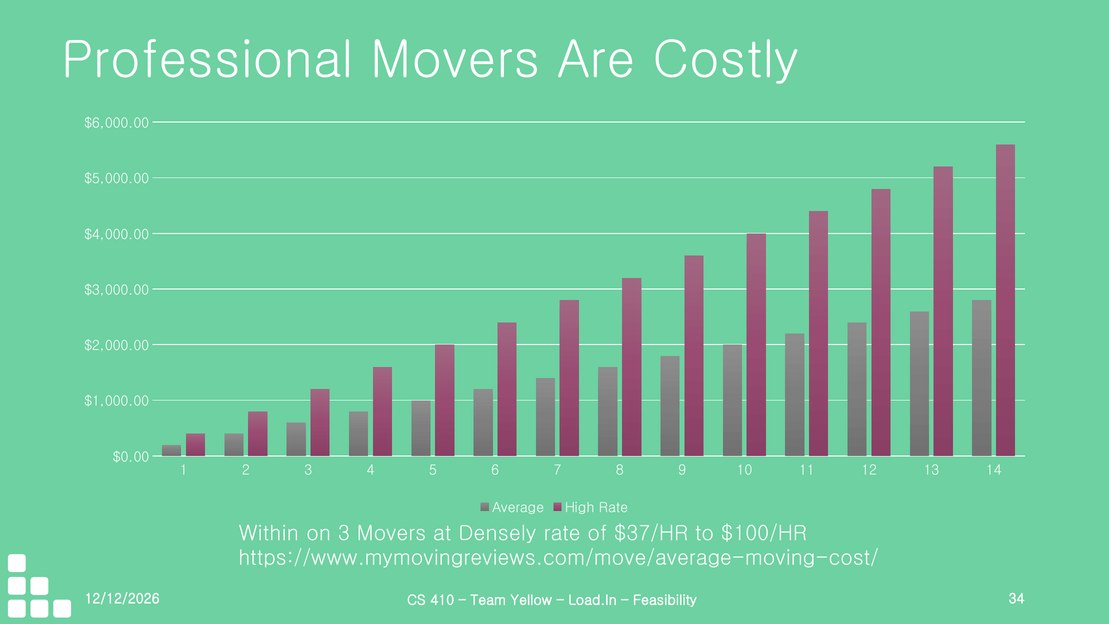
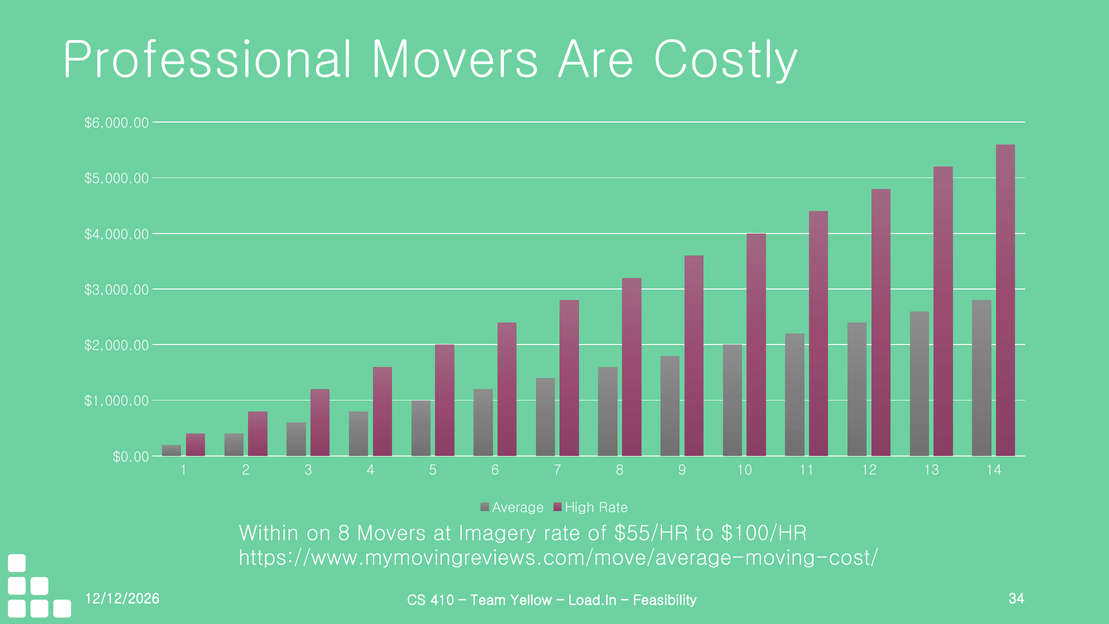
on 3: 3 -> 8 (344, 533)
Densely: Densely -> Imagery (497, 533)
$37/HR: $37/HR -> $55/HR (651, 533)
